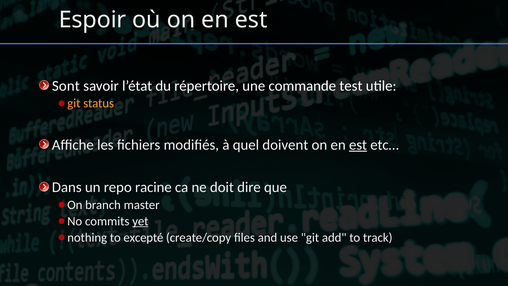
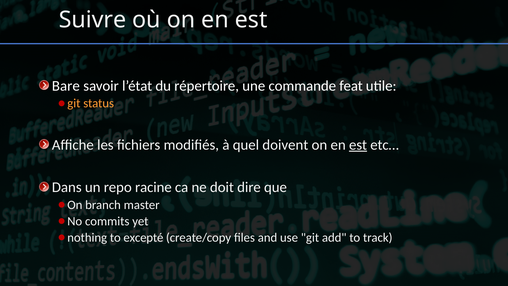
Espoir: Espoir -> Suivre (93, 20)
Sont: Sont -> Bare (66, 86)
test: test -> feat (351, 86)
yet underline: present -> none (140, 221)
